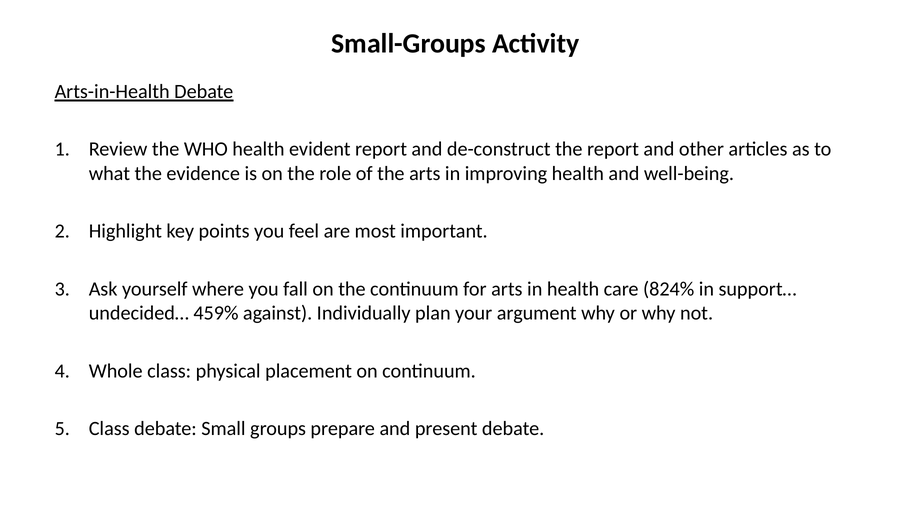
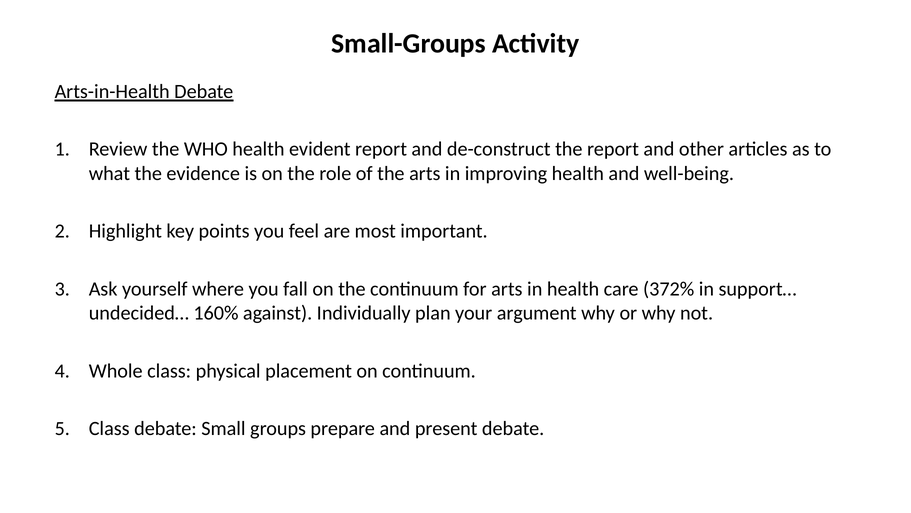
824%: 824% -> 372% (669, 289)
459%: 459% -> 160% (216, 313)
